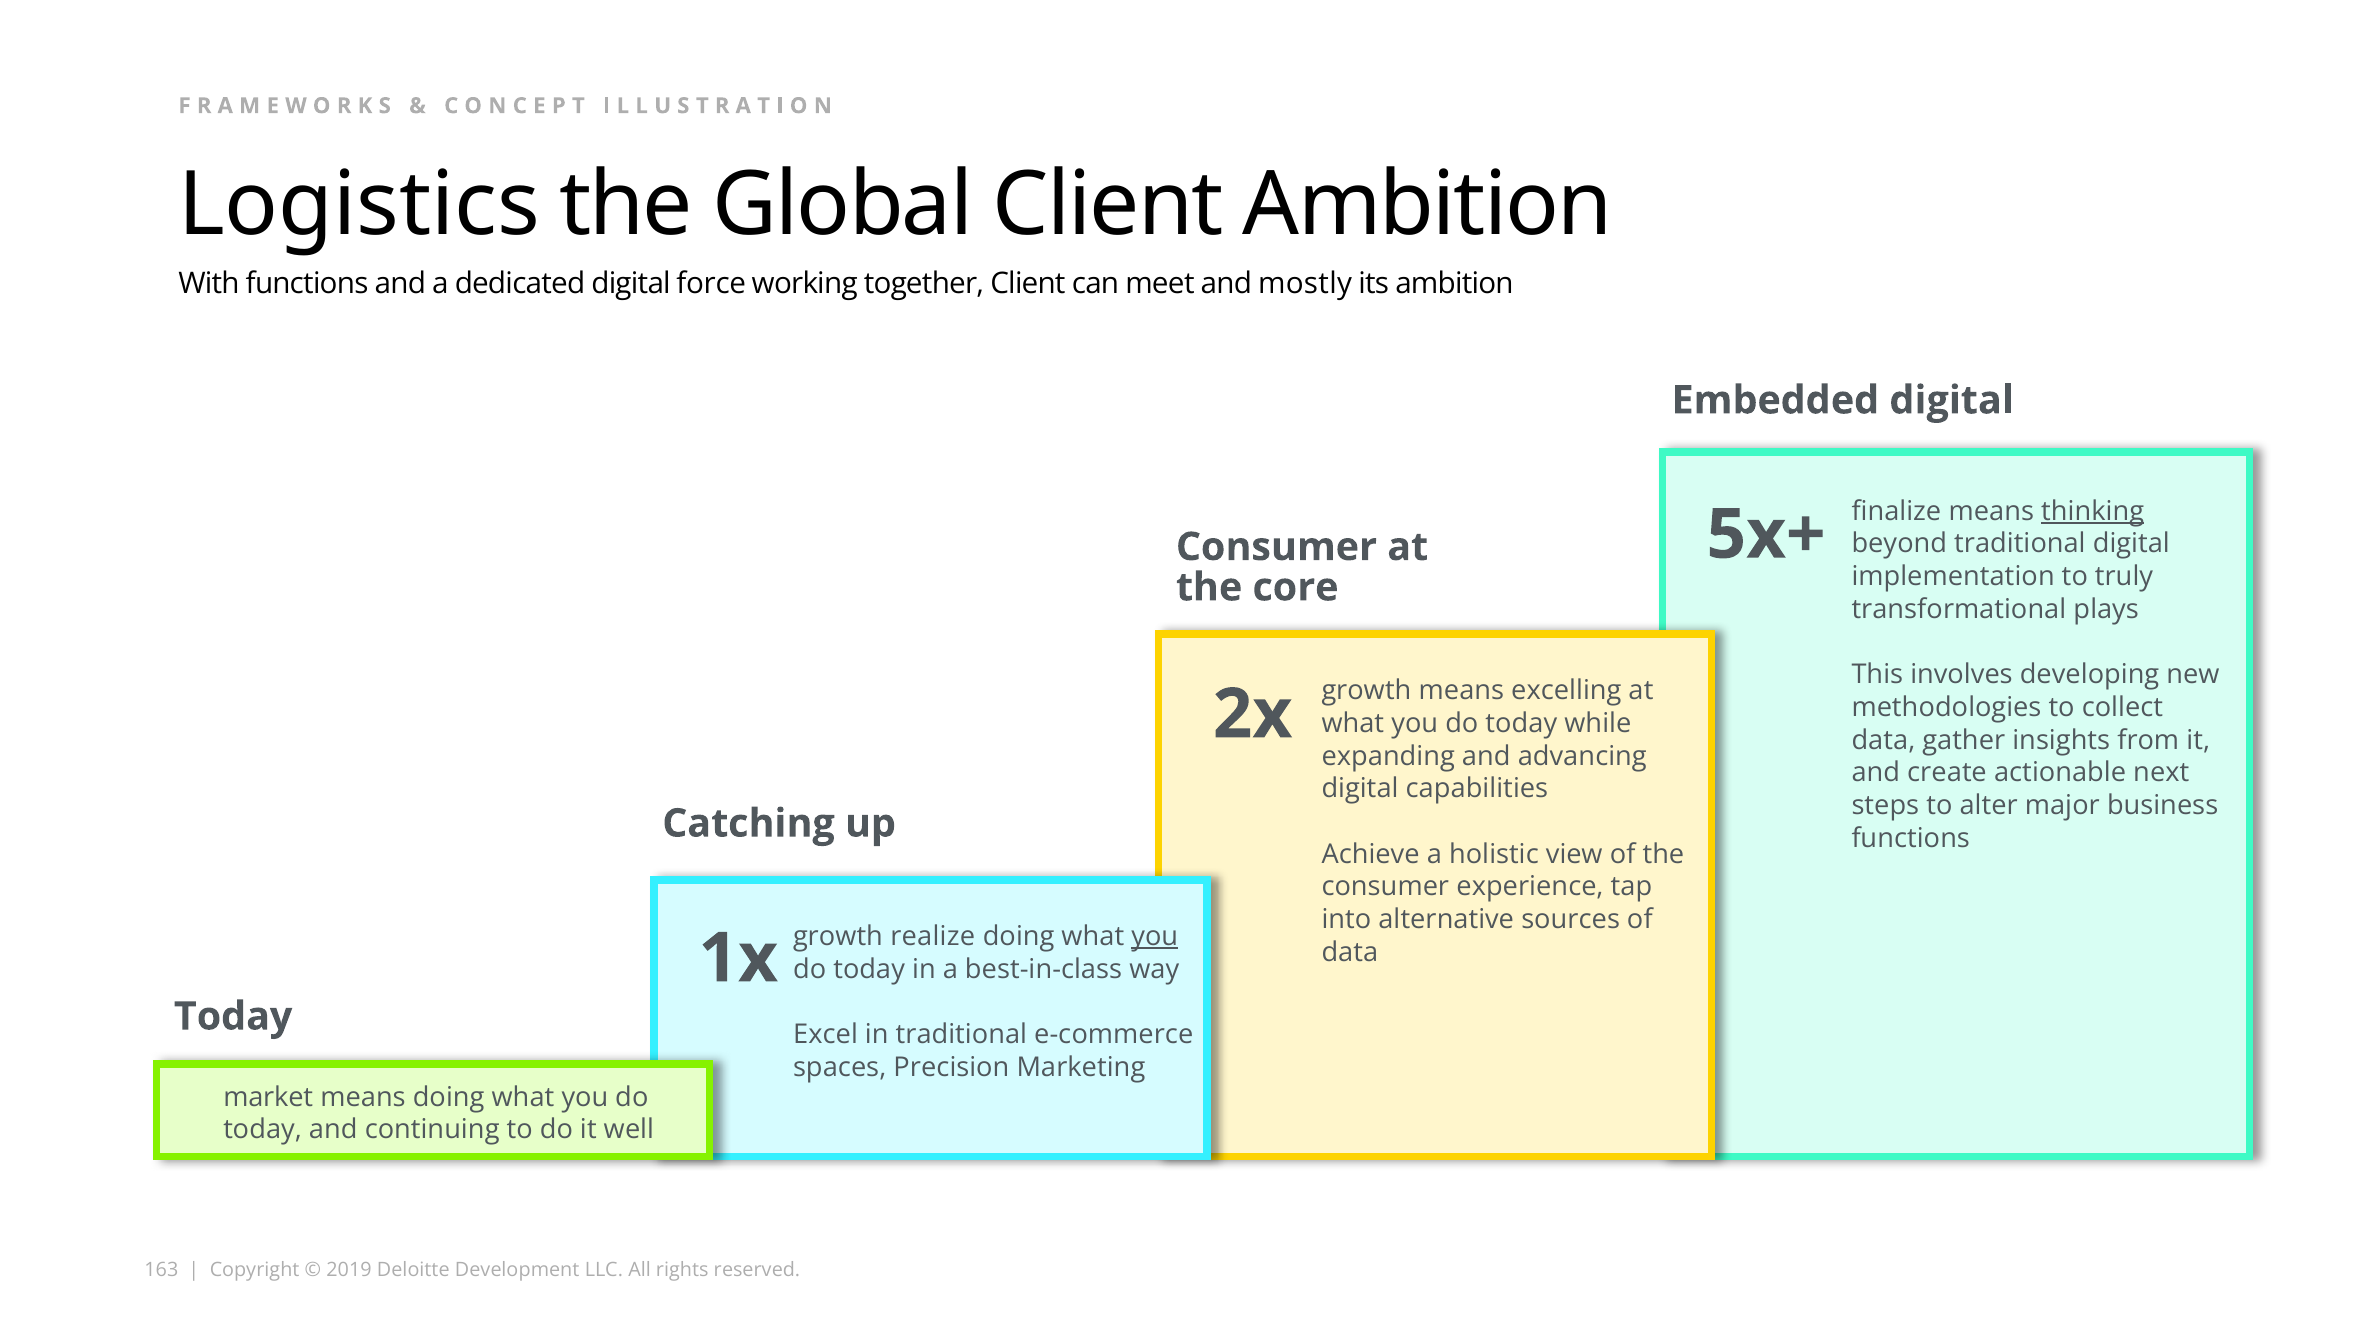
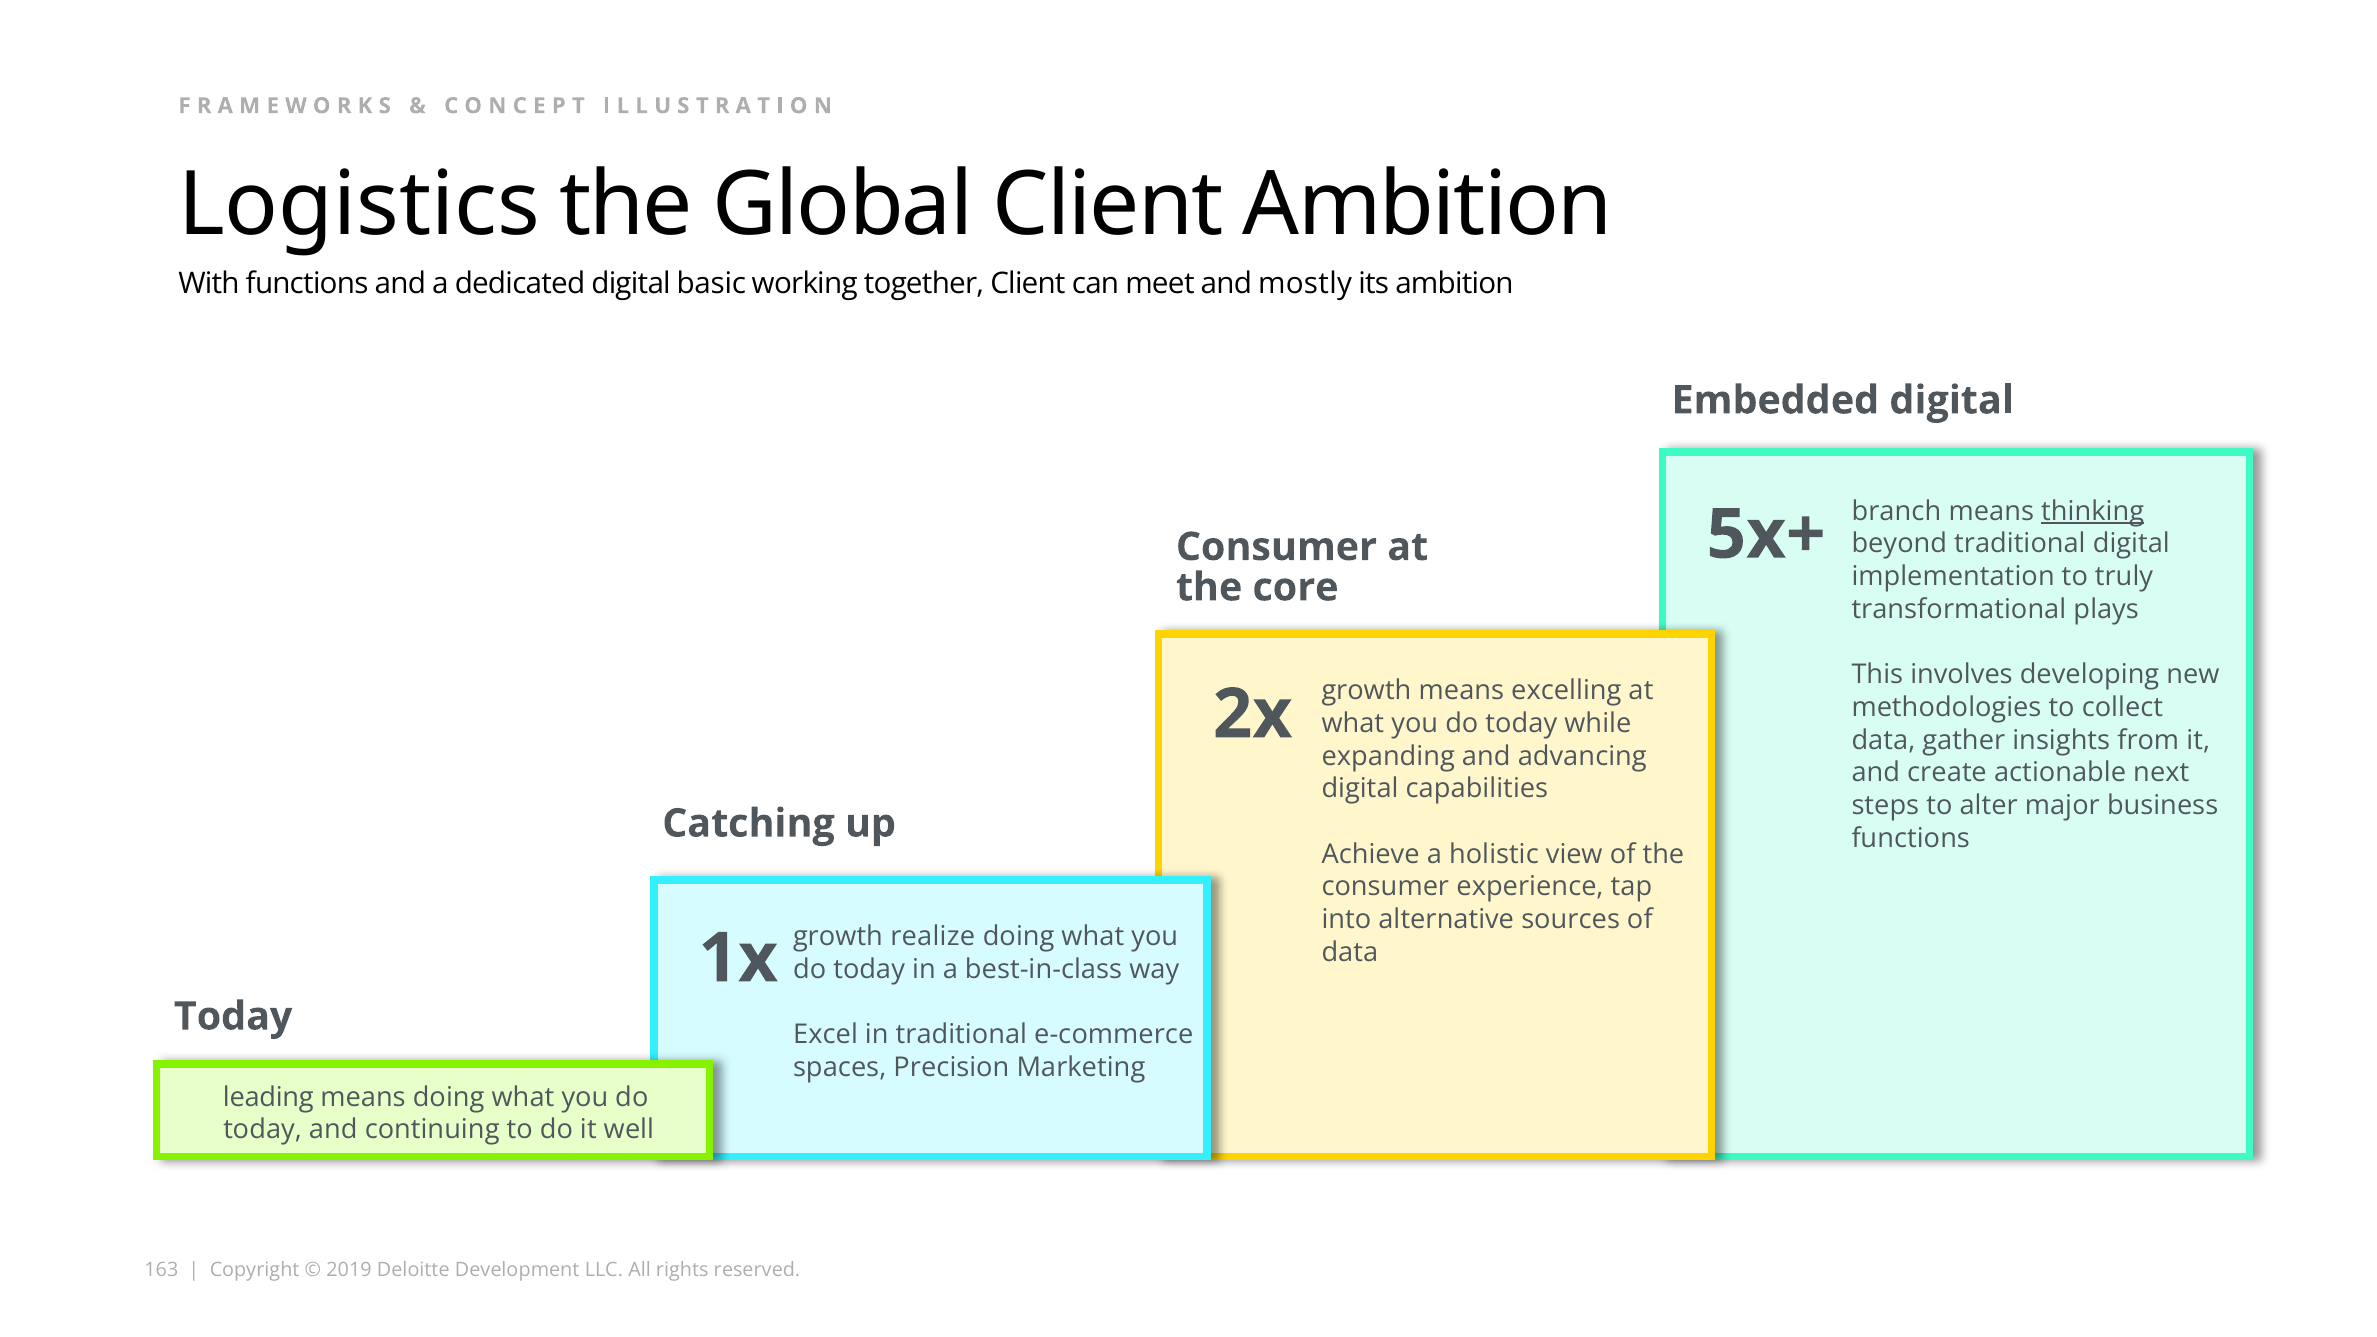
force: force -> basic (711, 284)
finalize: finalize -> branch (1896, 511)
you underline: present -> none (1155, 937)
market: market -> leading (268, 1097)
